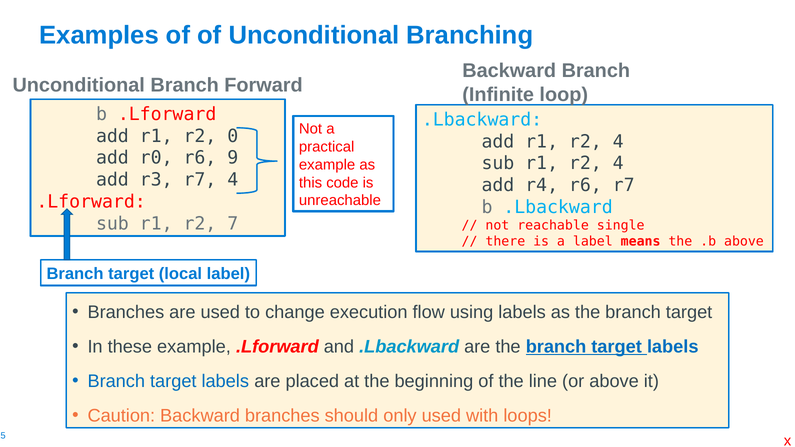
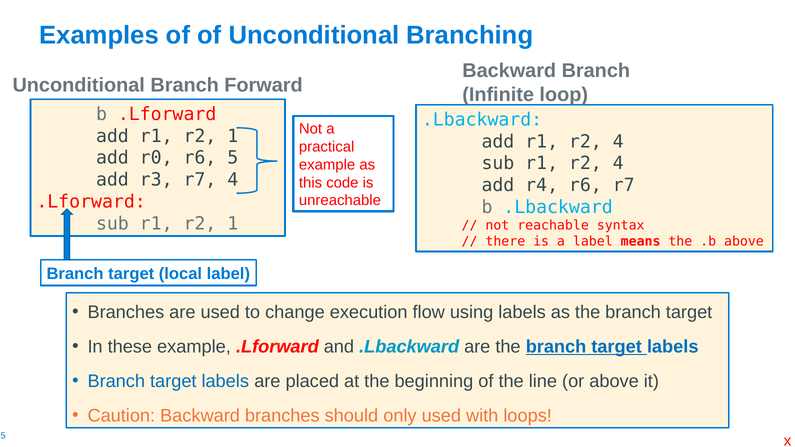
add r1 r2 0: 0 -> 1 (233, 136)
9: 9 -> 5 (233, 158)
sub r1 r2 7: 7 -> 1 (233, 224)
single: single -> syntax (621, 226)
